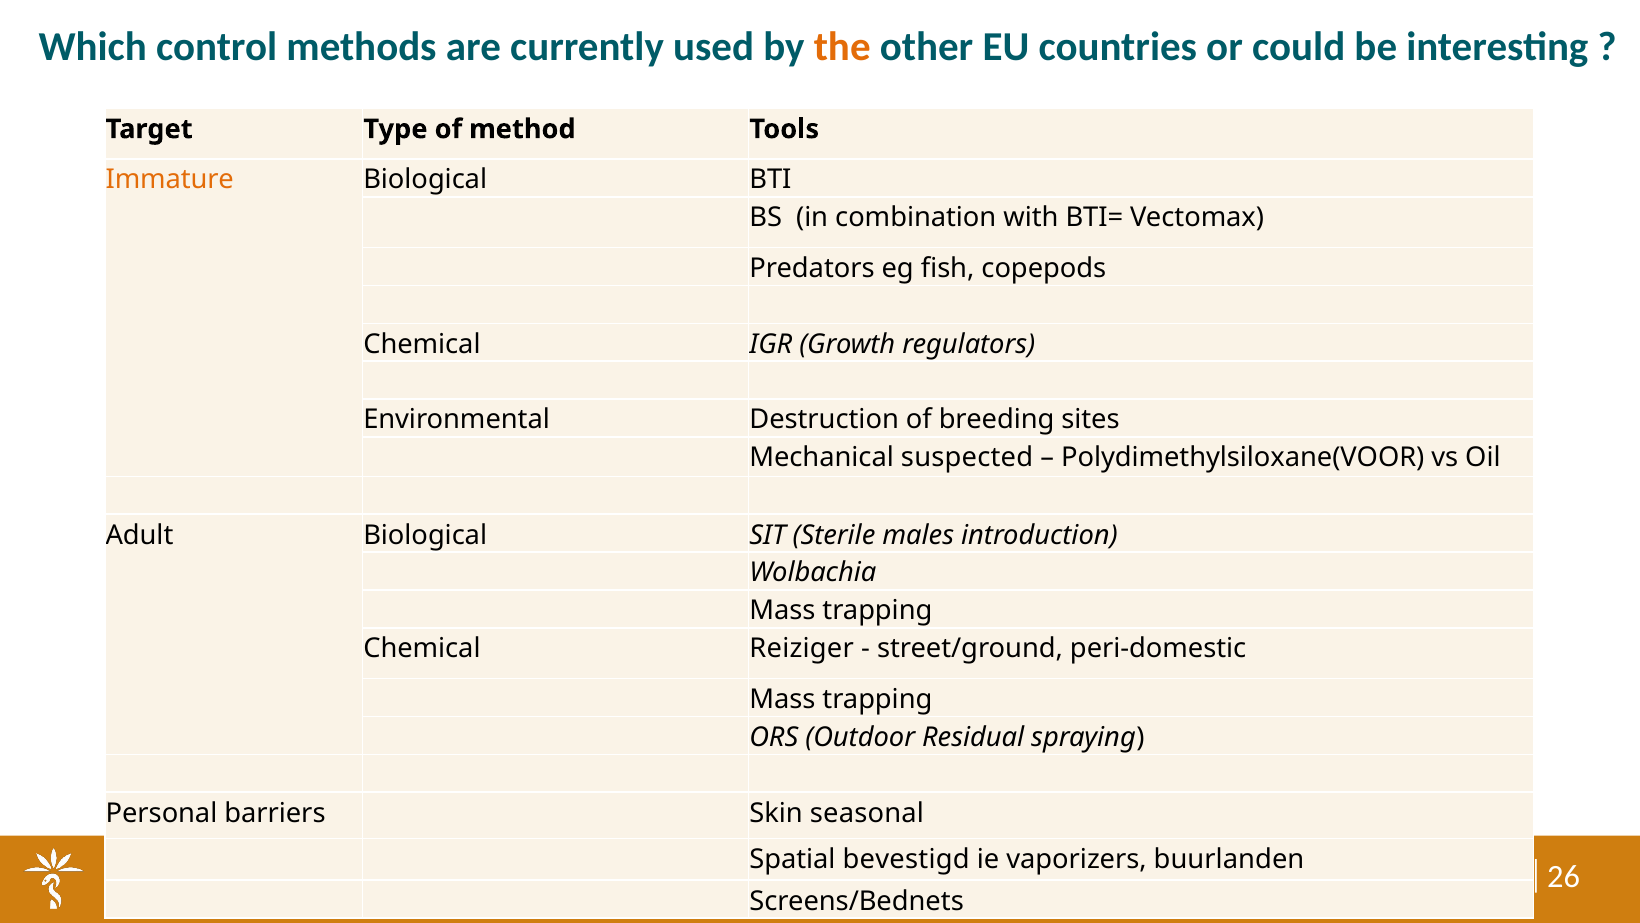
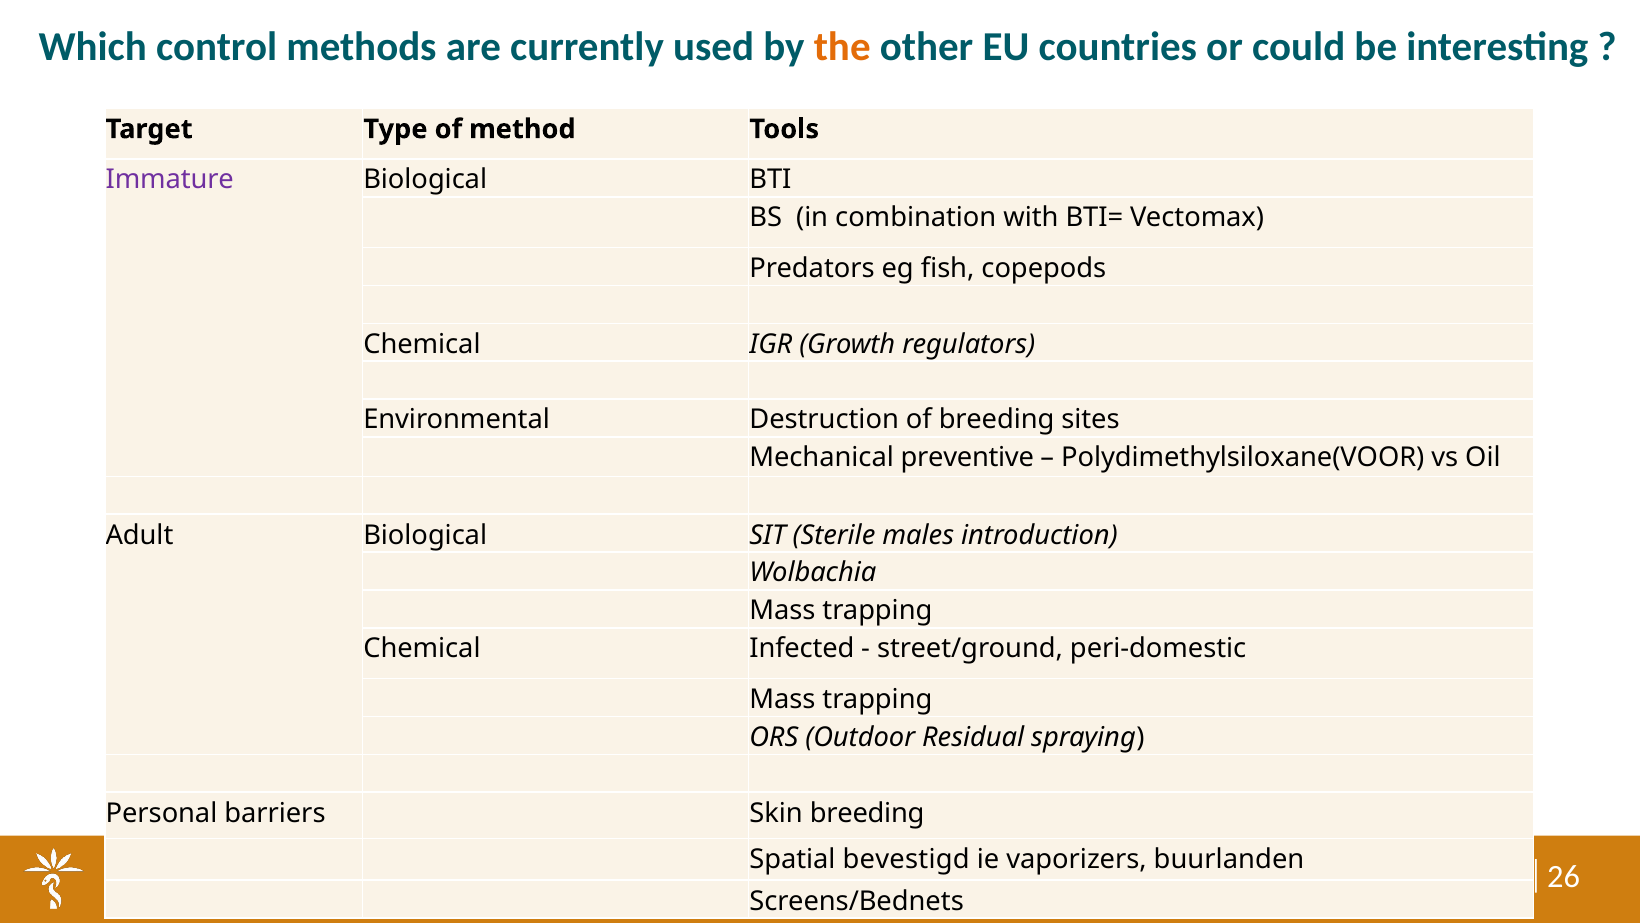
Immature colour: orange -> purple (170, 180)
suspected: suspected -> preventive (967, 458)
Reiziger: Reiziger -> Infected (802, 648)
Skin seasonal: seasonal -> breeding (867, 813)
